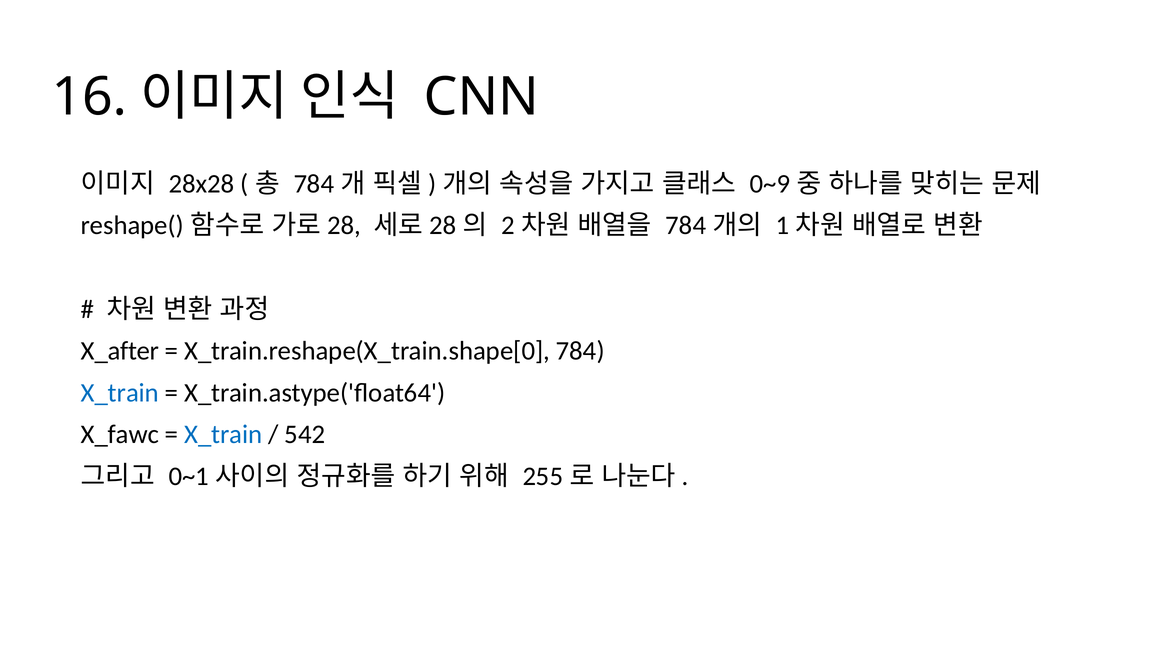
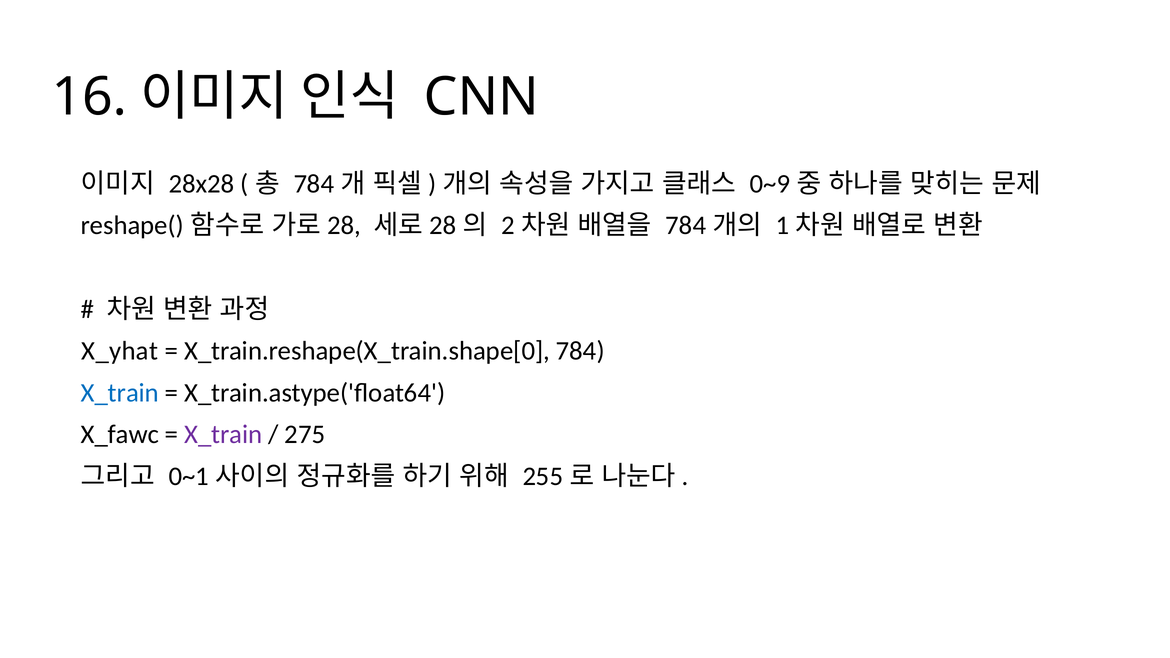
X_after: X_after -> X_yhat (120, 351)
X_train colour: blue -> purple (223, 435)
542: 542 -> 275 (305, 435)
